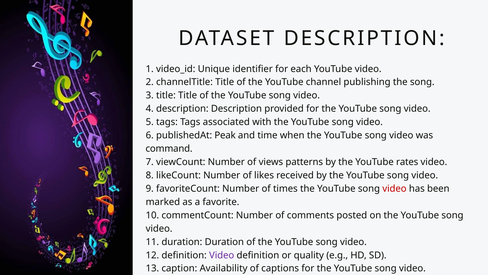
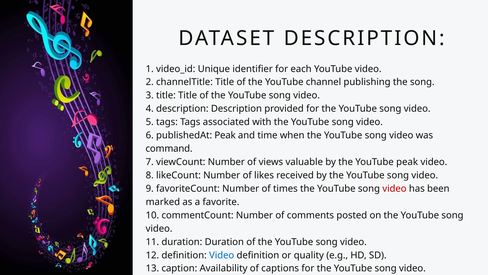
patterns: patterns -> valuable (304, 162)
YouTube rates: rates -> peak (407, 162)
Video colour: purple -> blue (222, 255)
